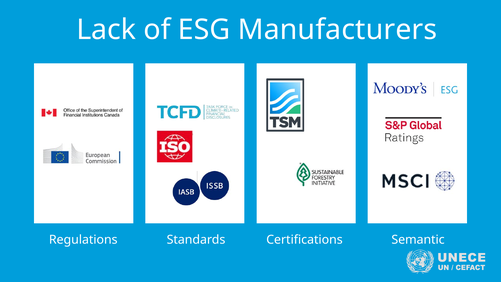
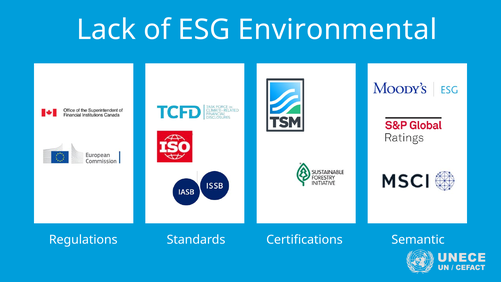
Manufacturers: Manufacturers -> Environmental (337, 30)
